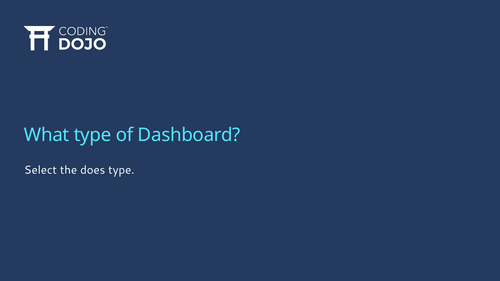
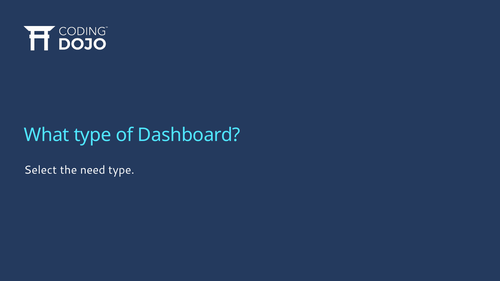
does: does -> need (93, 170)
